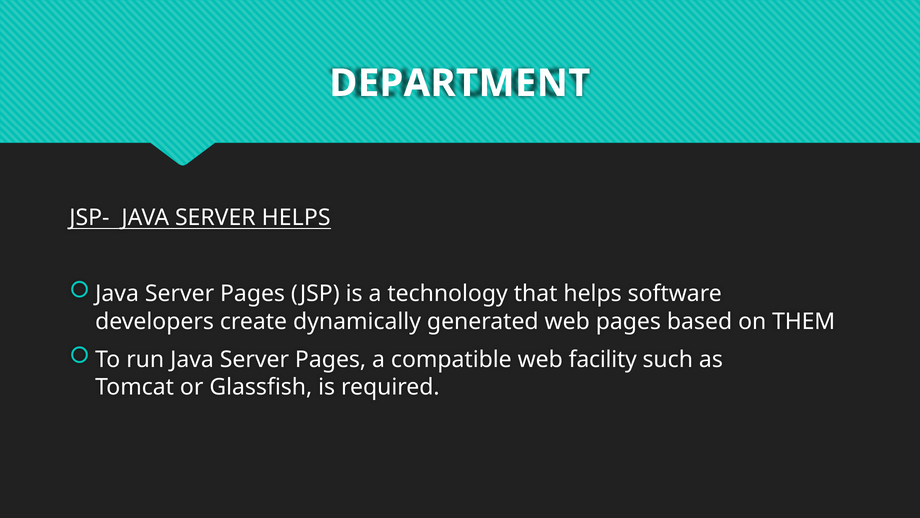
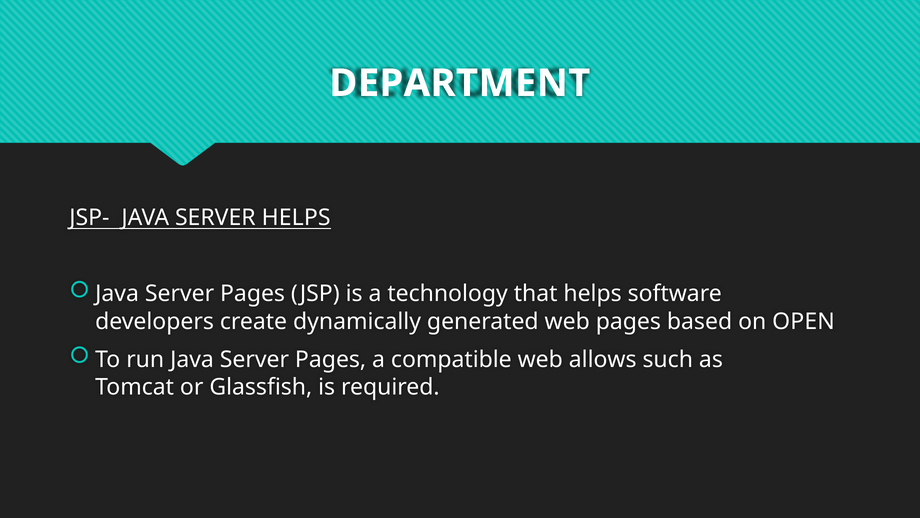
THEM: THEM -> OPEN (803, 321)
facility: facility -> allows (603, 359)
